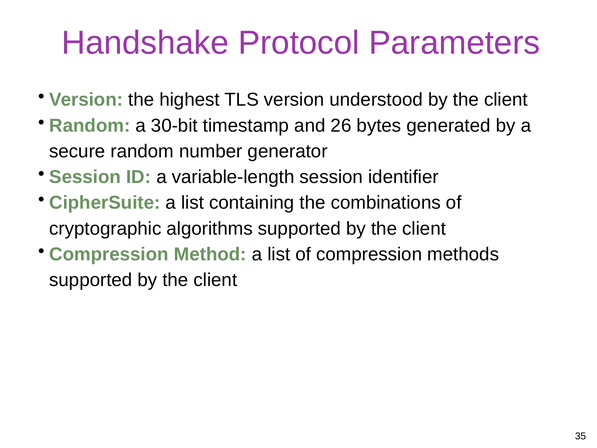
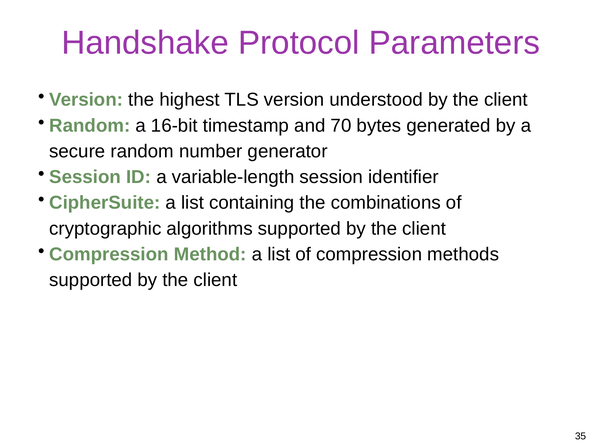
30-bit: 30-bit -> 16-bit (174, 125)
26: 26 -> 70 (341, 125)
